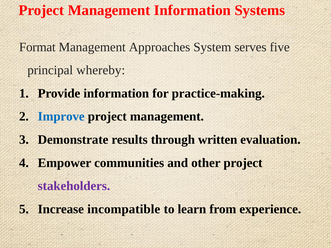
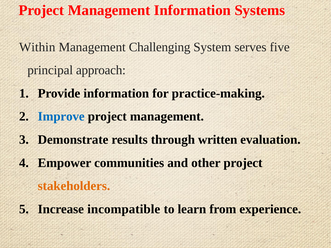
Format: Format -> Within (37, 47)
Approaches: Approaches -> Challenging (160, 47)
whereby: whereby -> approach (101, 70)
stakeholders colour: purple -> orange (74, 186)
